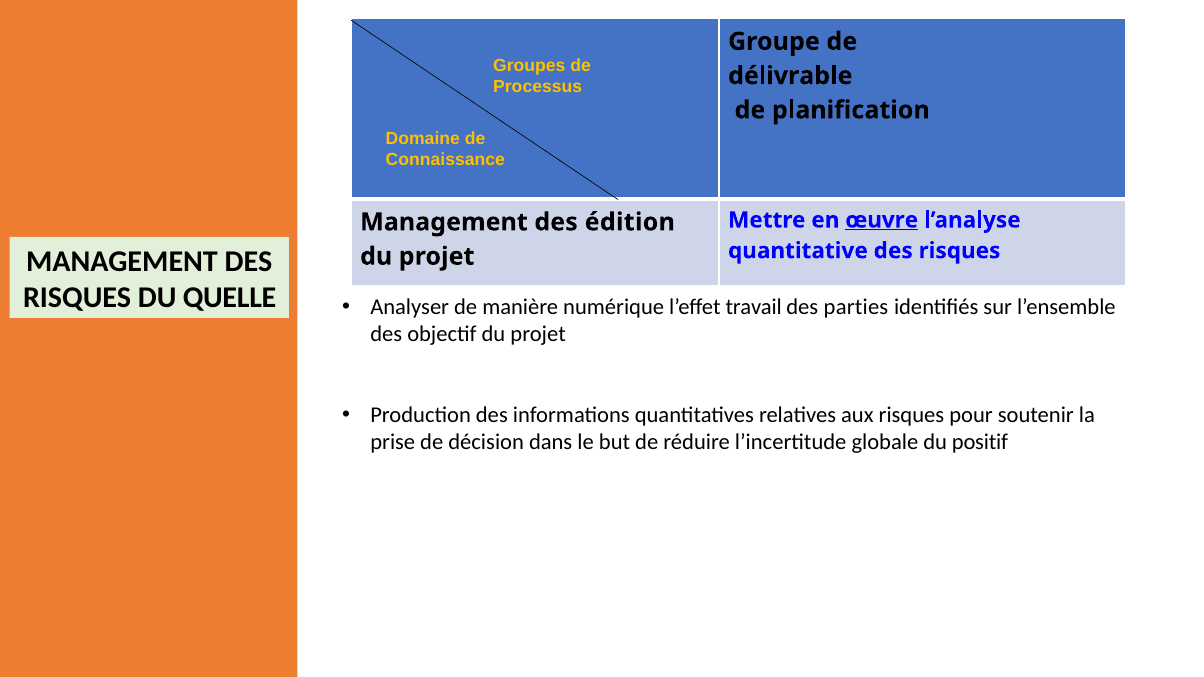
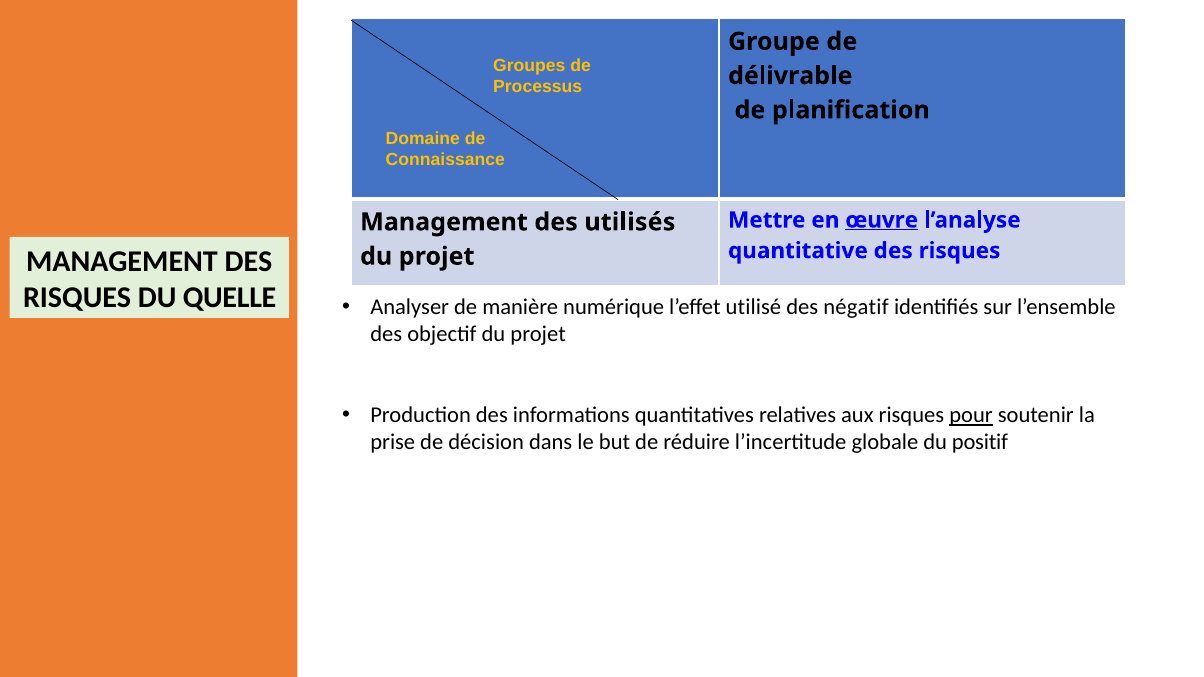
édition: édition -> utilisés (630, 222)
travail: travail -> utilisé (753, 307)
parties: parties -> négatif (856, 307)
pour underline: none -> present (971, 415)
